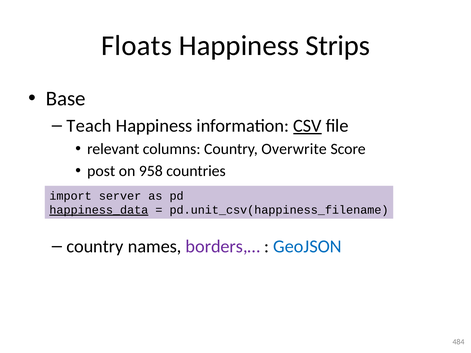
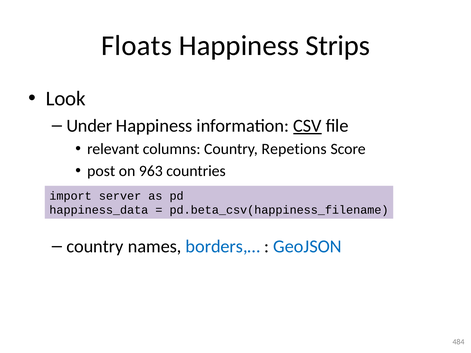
Base: Base -> Look (66, 99)
Teach: Teach -> Under (89, 126)
Overwrite: Overwrite -> Repetions (294, 149)
958: 958 -> 963 (151, 171)
happiness_data underline: present -> none (99, 210)
pd.unit_csv(happiness_filename: pd.unit_csv(happiness_filename -> pd.beta_csv(happiness_filename (279, 210)
borders,… colour: purple -> blue (223, 247)
